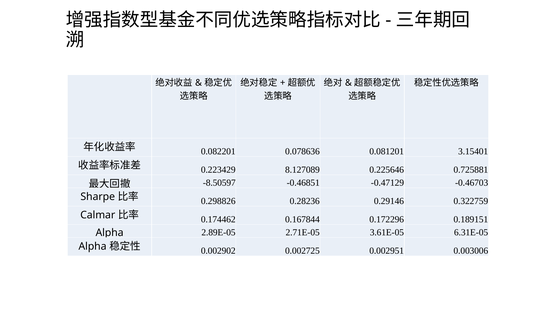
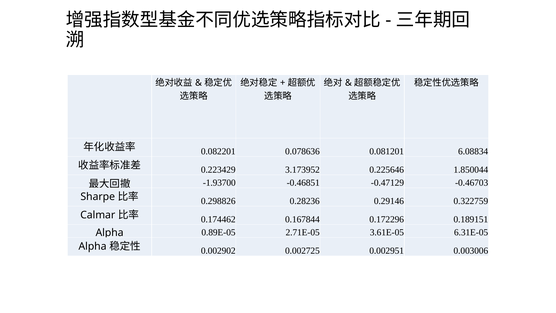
3.15401: 3.15401 -> 6.08834 (473, 151)
8.127089: 8.127089 -> 3.173952 (302, 170)
0.725881: 0.725881 -> 1.850044 (471, 170)
-8.50597: -8.50597 -> -1.93700 (219, 183)
2.89E-05: 2.89E-05 -> 0.89E-05 (218, 232)
